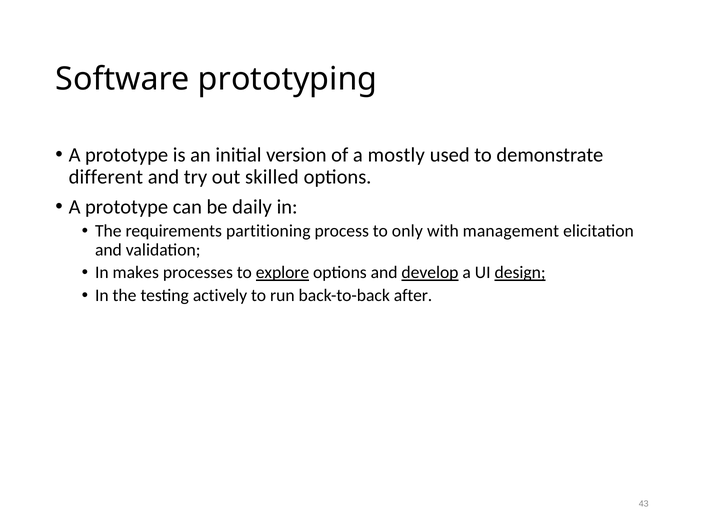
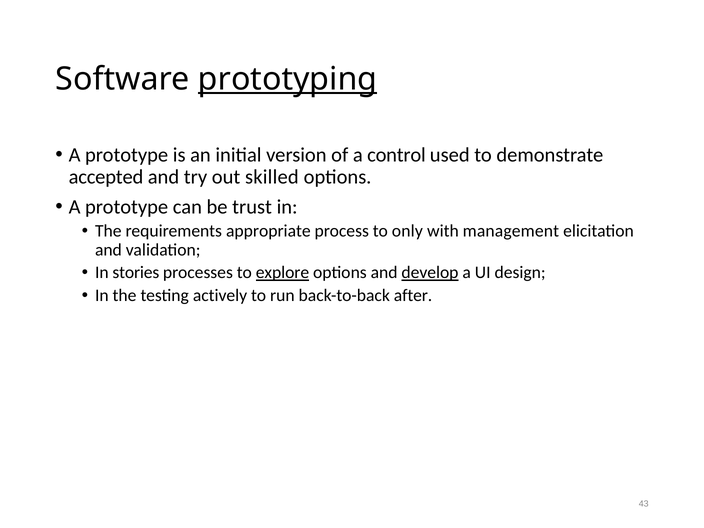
prototyping underline: none -> present (288, 79)
mostly: mostly -> control (396, 155)
different: different -> accepted (106, 177)
daily: daily -> trust (252, 207)
partitioning: partitioning -> appropriate (268, 231)
makes: makes -> stories (136, 273)
design underline: present -> none (520, 273)
